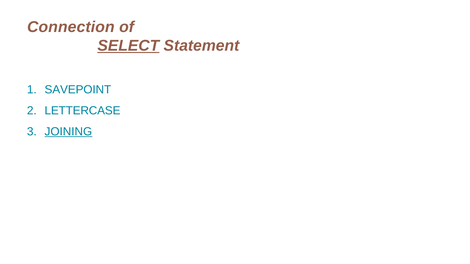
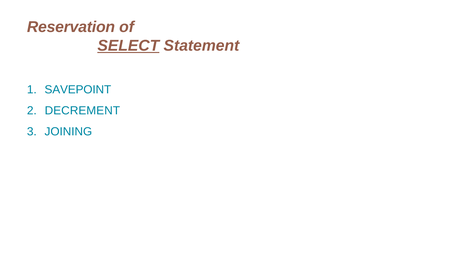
Connection: Connection -> Reservation (71, 27)
LETTERCASE: LETTERCASE -> DECREMENT (82, 111)
JOINING underline: present -> none (68, 132)
